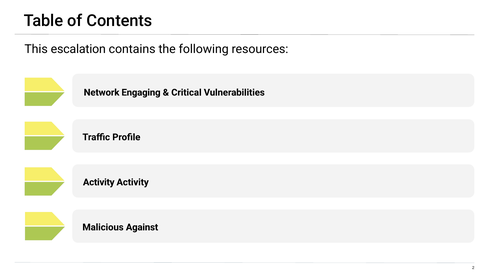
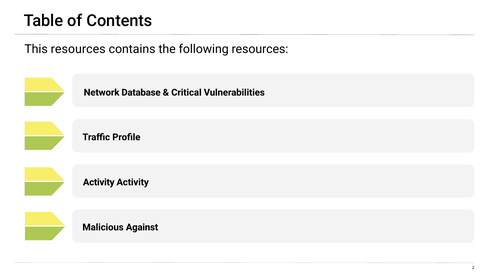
This escalation: escalation -> resources (78, 49)
Engaging: Engaging -> Database (141, 93)
